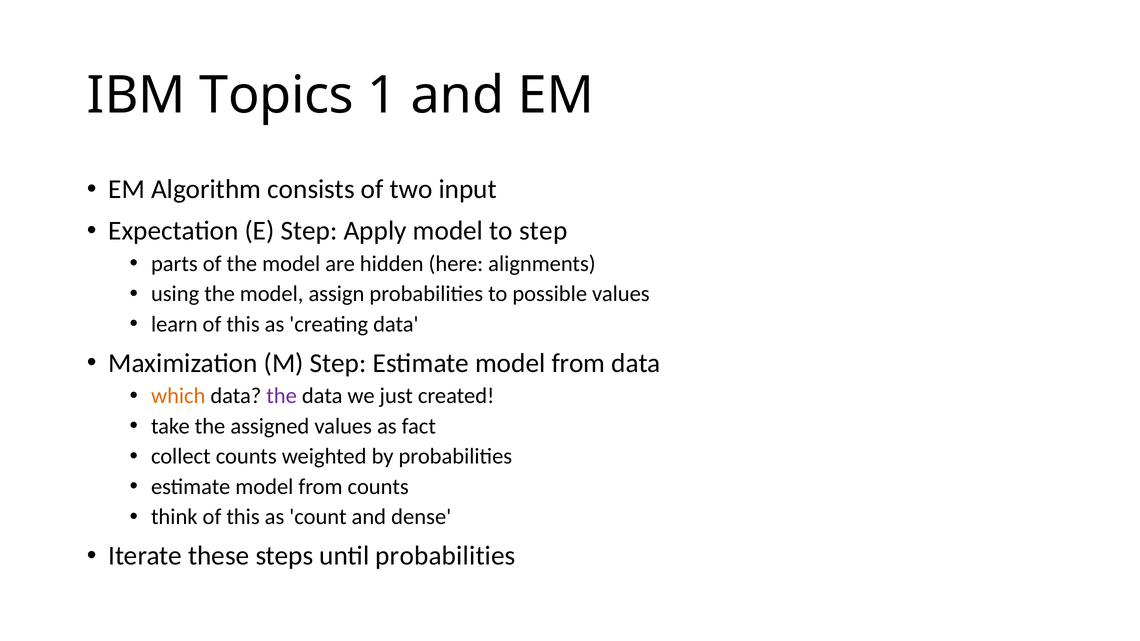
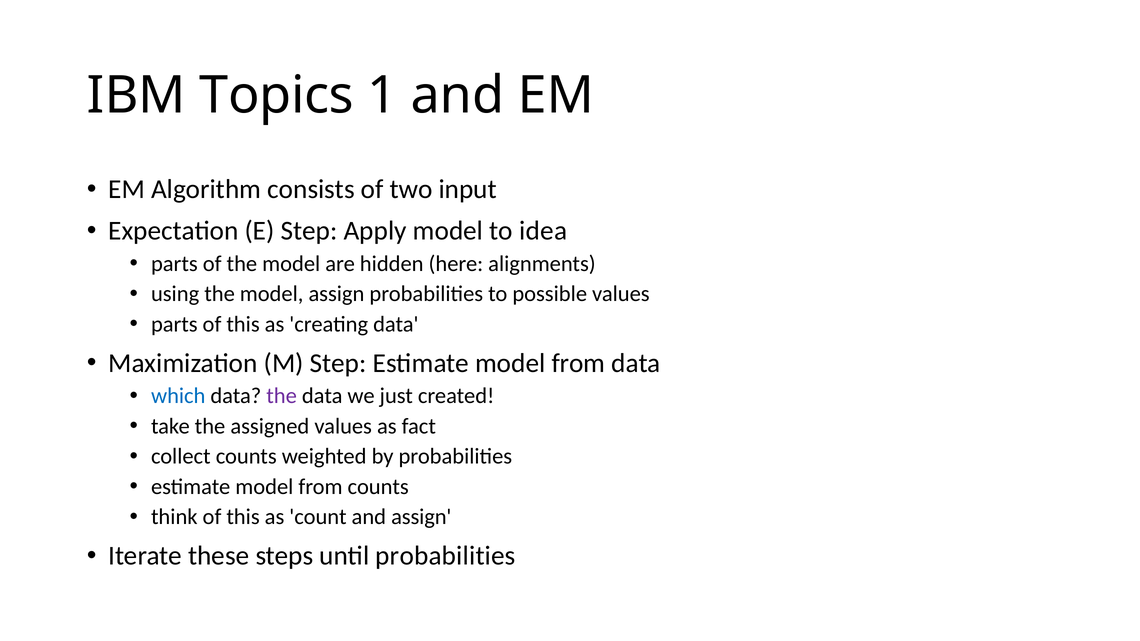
to step: step -> idea (543, 231)
learn: learn -> parts (174, 324)
which colour: orange -> blue (178, 396)
and dense: dense -> assign (421, 517)
